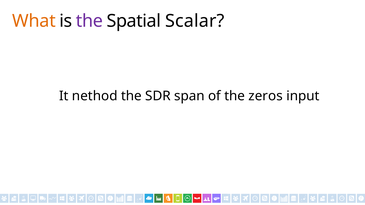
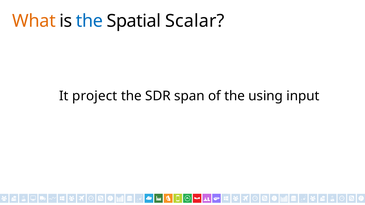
the colour: purple -> blue (89, 21)
nethod: nethod -> project (95, 96)
zeros: zeros -> using (266, 96)
